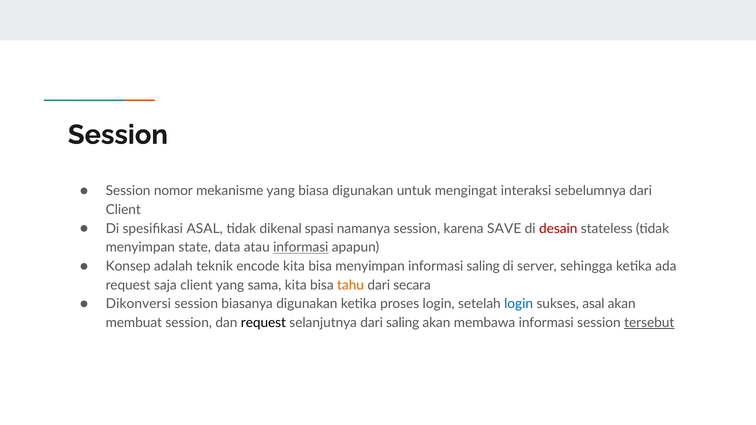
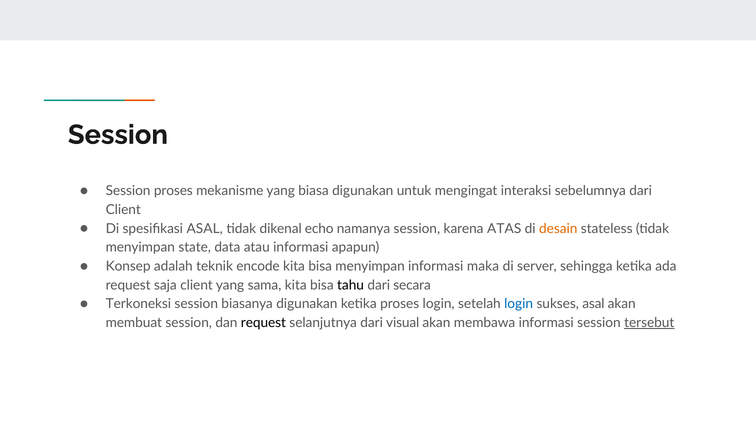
Session nomor: nomor -> proses (173, 191)
spasi: spasi -> echo (319, 229)
SAVE: SAVE -> ATAS (504, 229)
desain colour: red -> orange (558, 229)
informasi underline: present -> none (301, 248)
informasi saling: saling -> maka (483, 266)
tahu colour: orange -> black (351, 285)
Dikonversi: Dikonversi -> Terkoneksi (138, 304)
dari saling: saling -> visual (403, 323)
